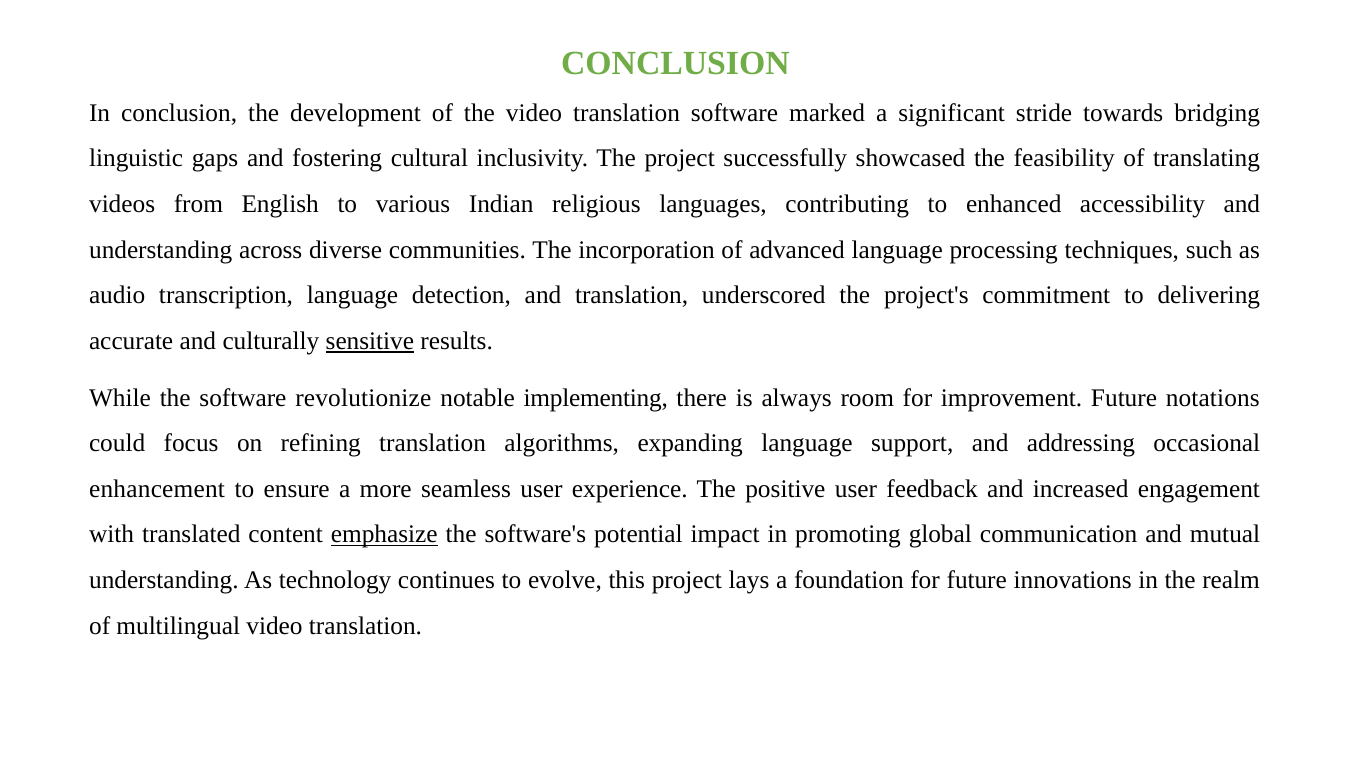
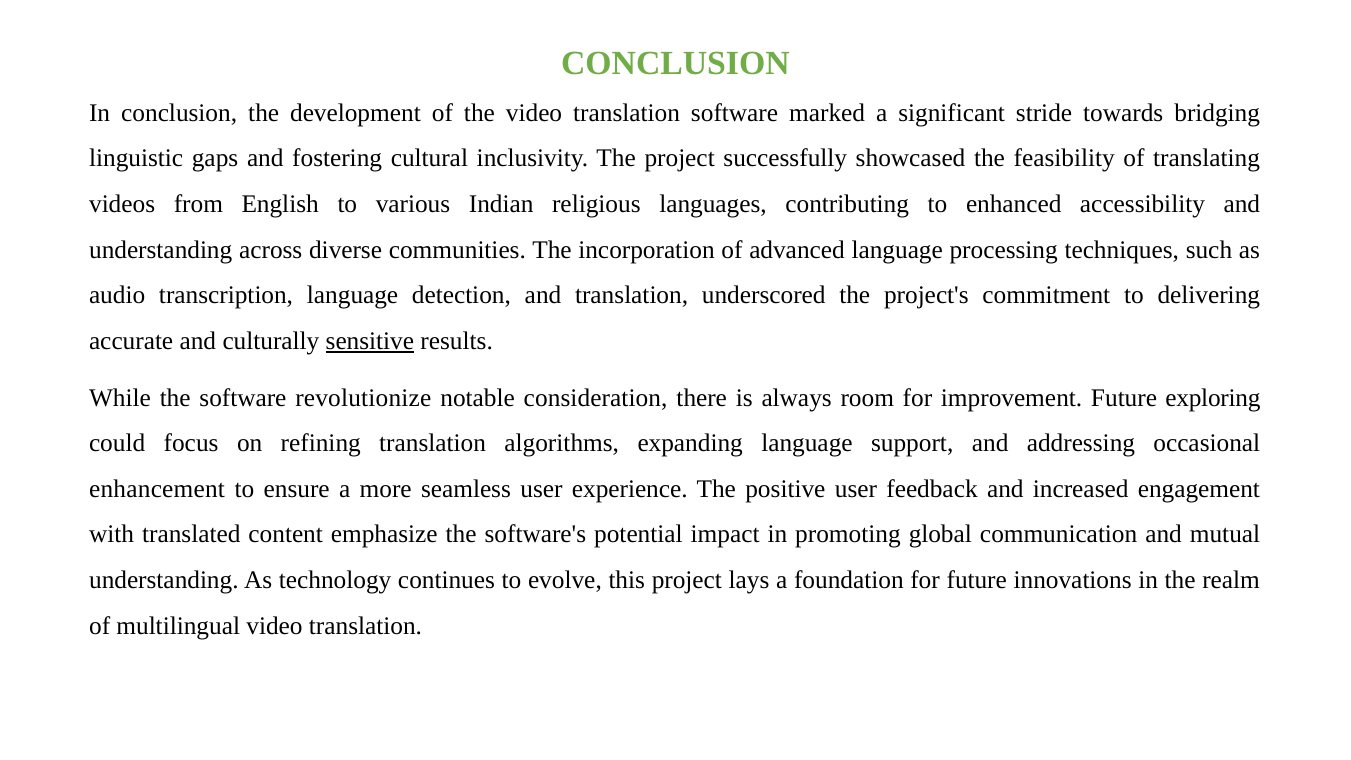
implementing: implementing -> consideration (596, 398)
notations: notations -> exploring (1213, 398)
emphasize underline: present -> none (384, 535)
